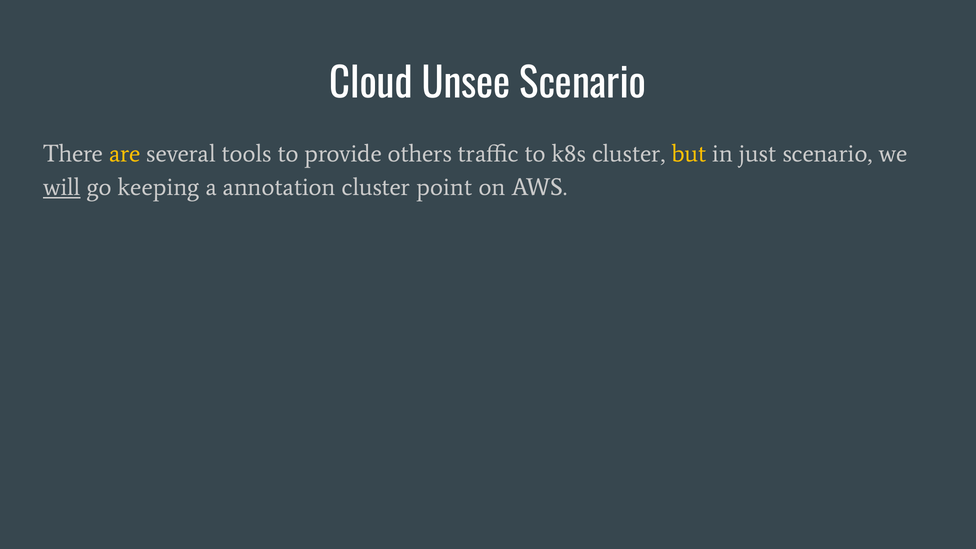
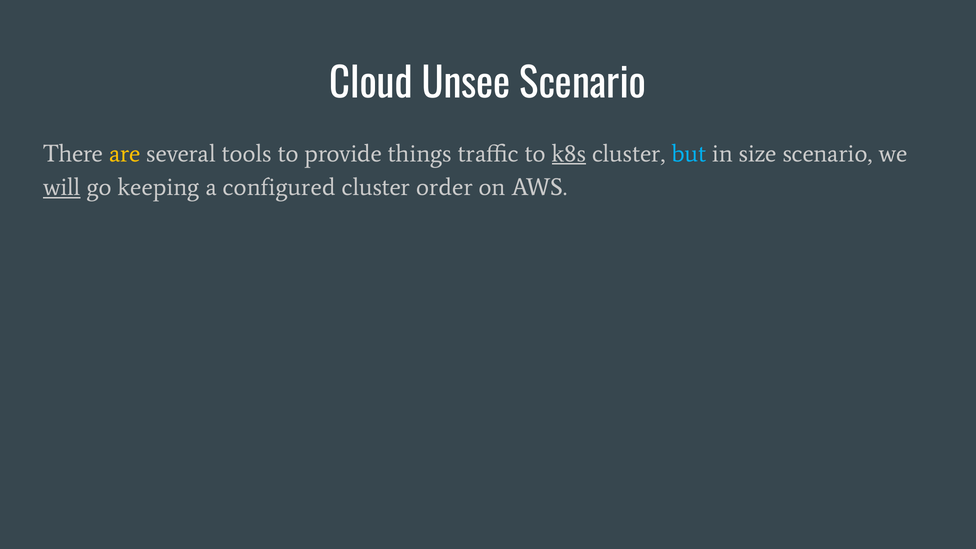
others: others -> things (420, 153)
k8s underline: none -> present (569, 153)
but colour: yellow -> light blue (689, 153)
just: just -> size (758, 153)
annotation: annotation -> configured (279, 187)
point: point -> order (445, 187)
